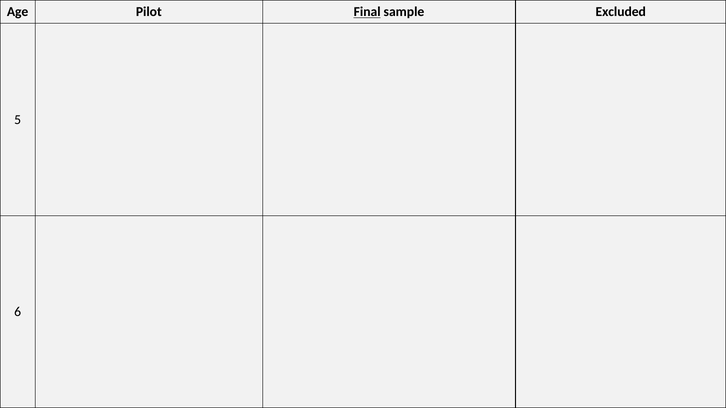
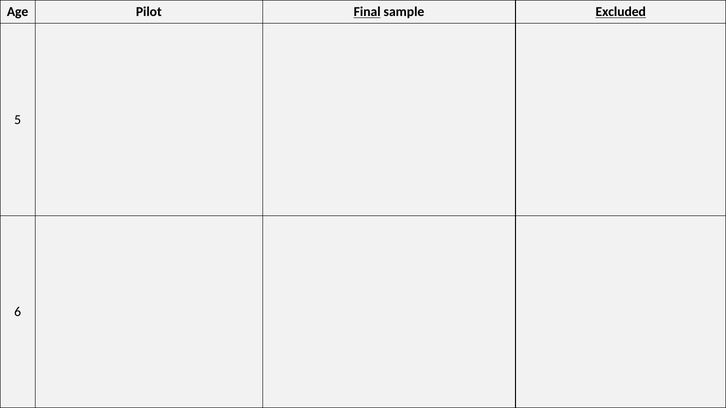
Excluded underline: none -> present (621, 12)
